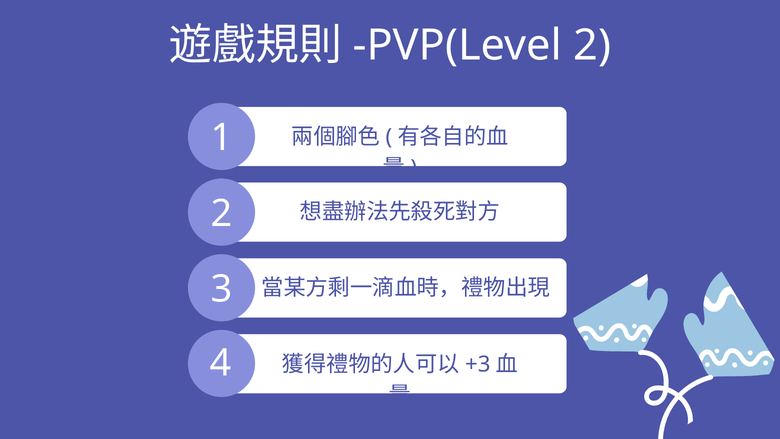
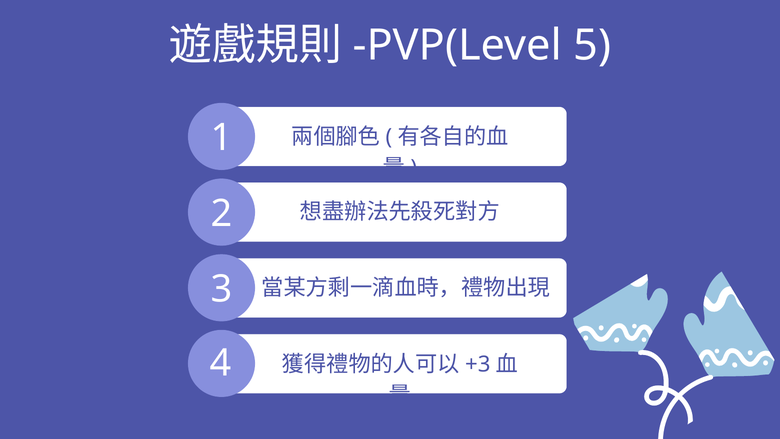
2: 2 -> 5 (592, 45)
